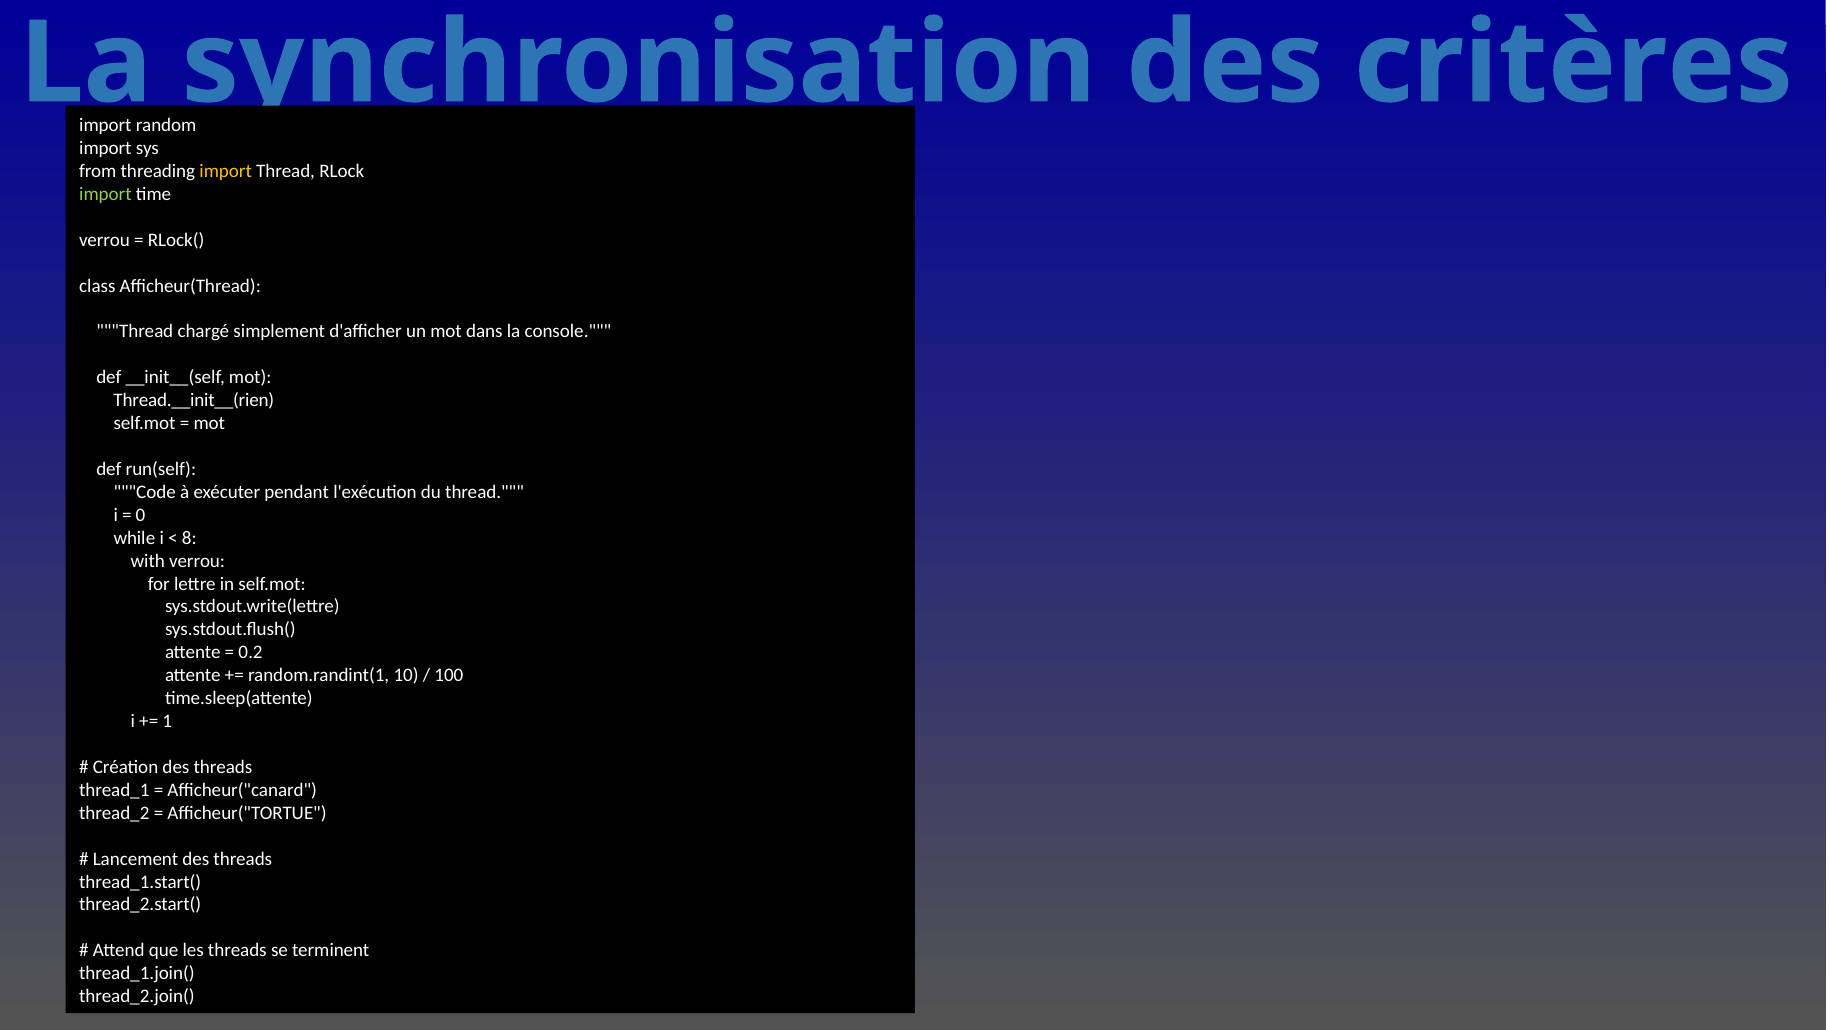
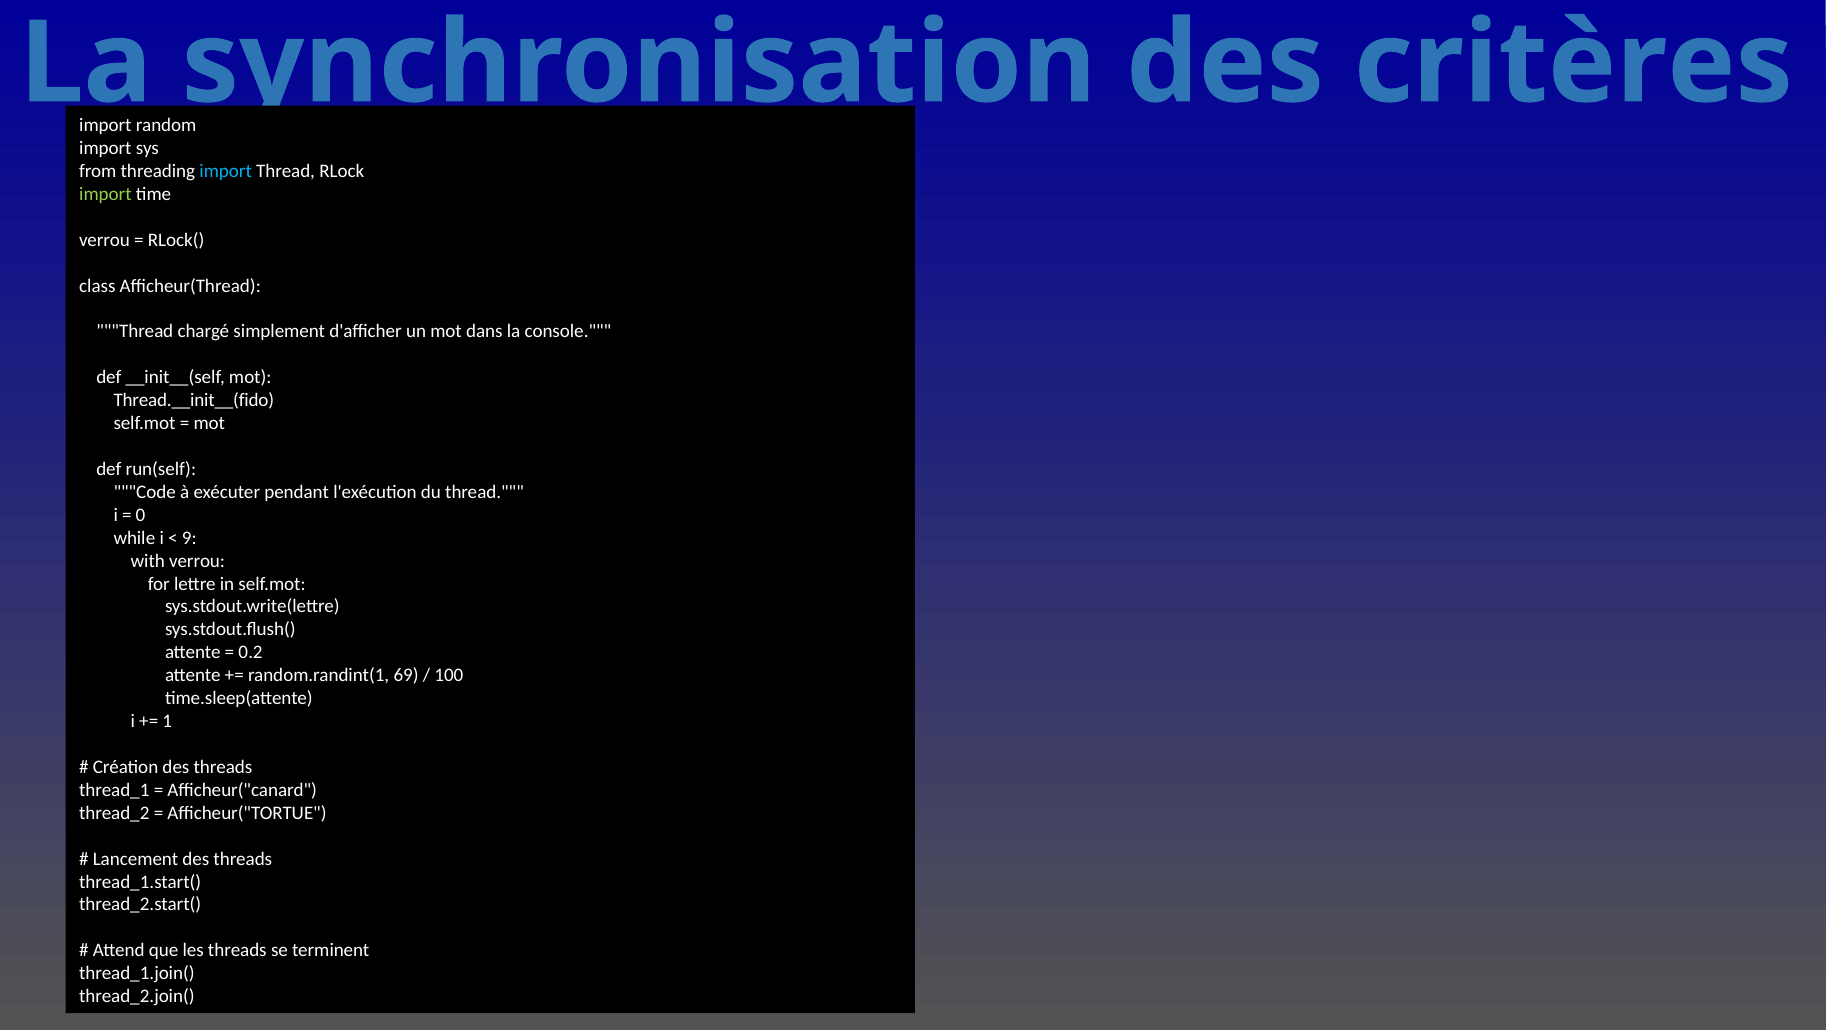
import colour: yellow -> light blue (226, 171)
Thread.__init__(rien: Thread.__init__(rien -> Thread.__init__(fido (194, 400)
8: 8 -> 9 (189, 538)
10: 10 -> 69 (406, 675)
